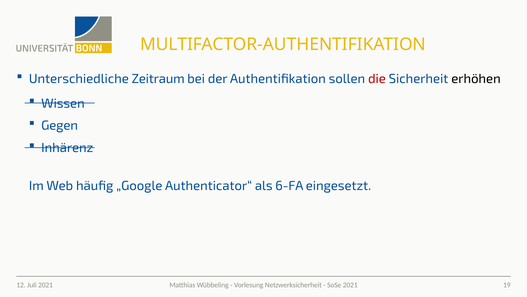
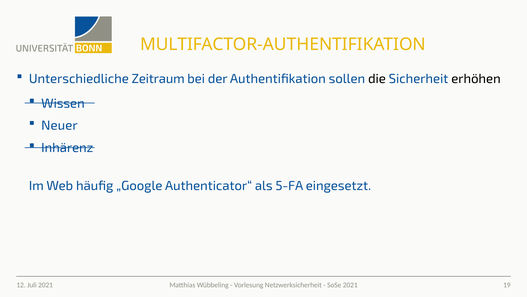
die colour: red -> black (377, 79)
Gegen: Gegen -> Neuer (59, 125)
6-FA: 6-FA -> 5-FA (289, 186)
